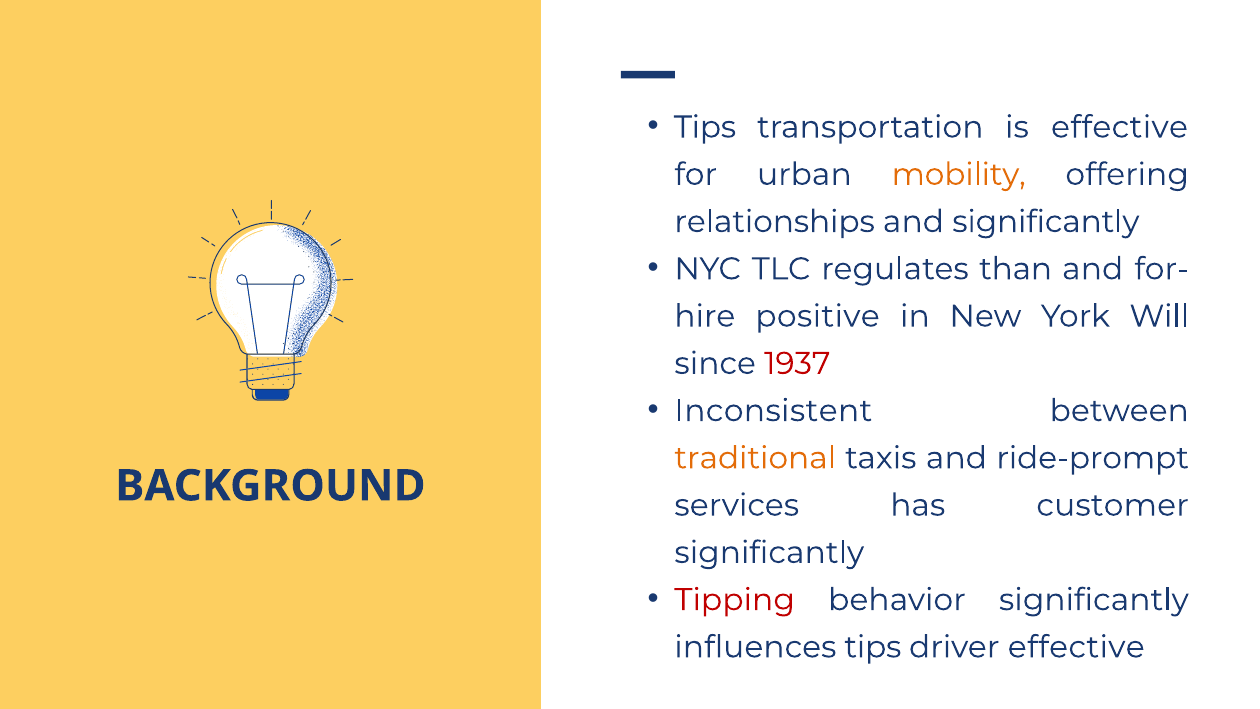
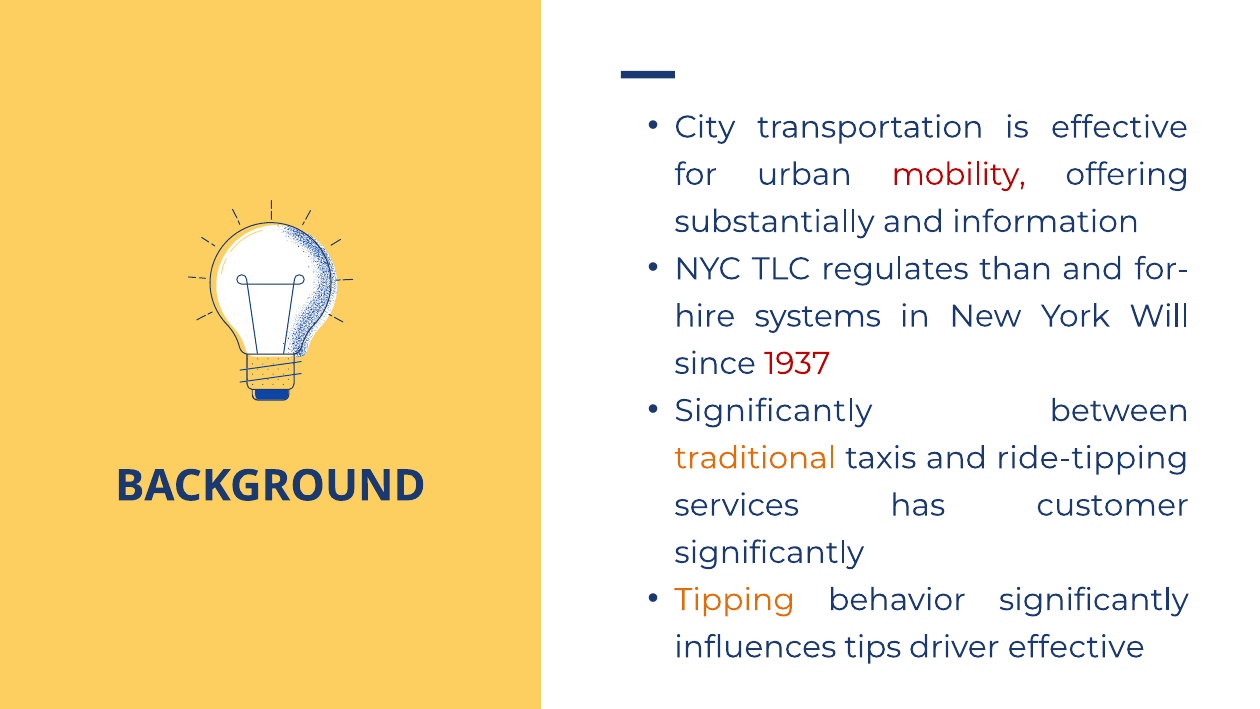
Tips: Tips -> City (705, 127)
mobility colour: orange -> red (959, 174)
relationships: relationships -> substantially (774, 222)
and significantly: significantly -> information (1046, 222)
positive: positive -> systems (818, 316)
Inconsistent: Inconsistent -> Significantly (773, 411)
ride-prompt: ride-prompt -> ride-tipping (1092, 458)
Tipping colour: red -> orange (735, 600)
